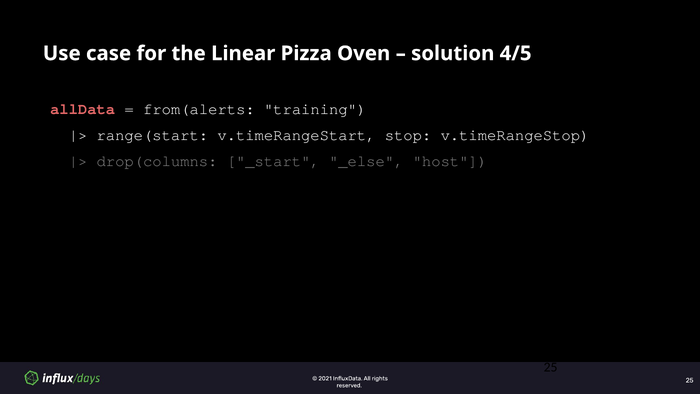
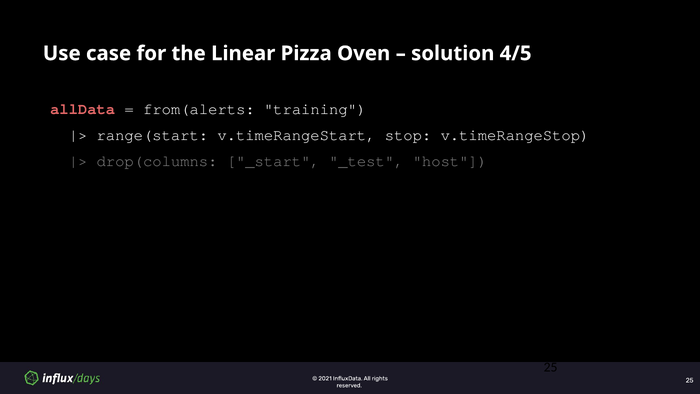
_else: _else -> _test (366, 161)
